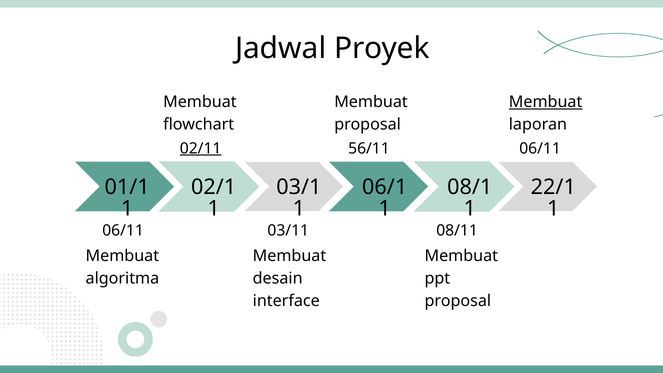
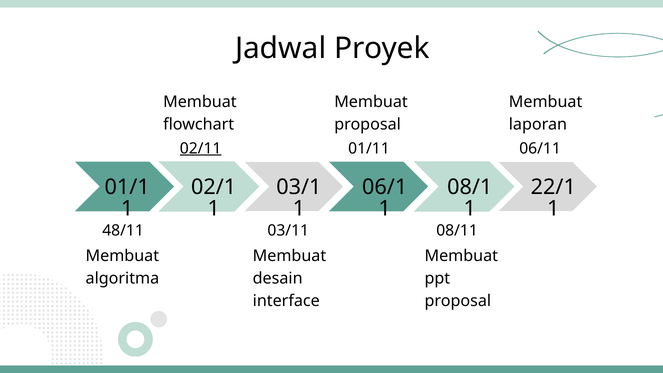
Membuat underline: present -> none (546, 102)
56/11: 56/11 -> 01/11 (369, 148)
06/11: 06/11 -> 48/11 (123, 231)
